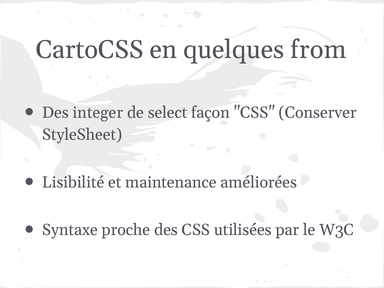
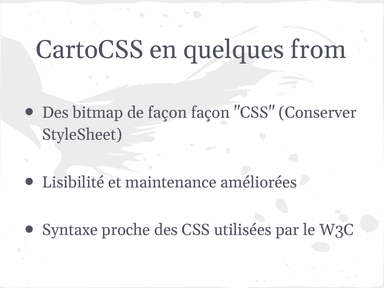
integer: integer -> bitmap (98, 113)
de select: select -> façon (167, 113)
